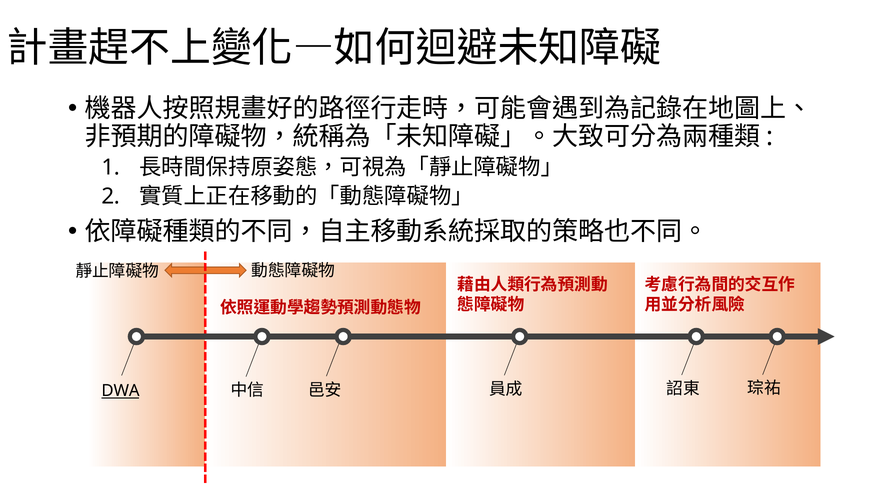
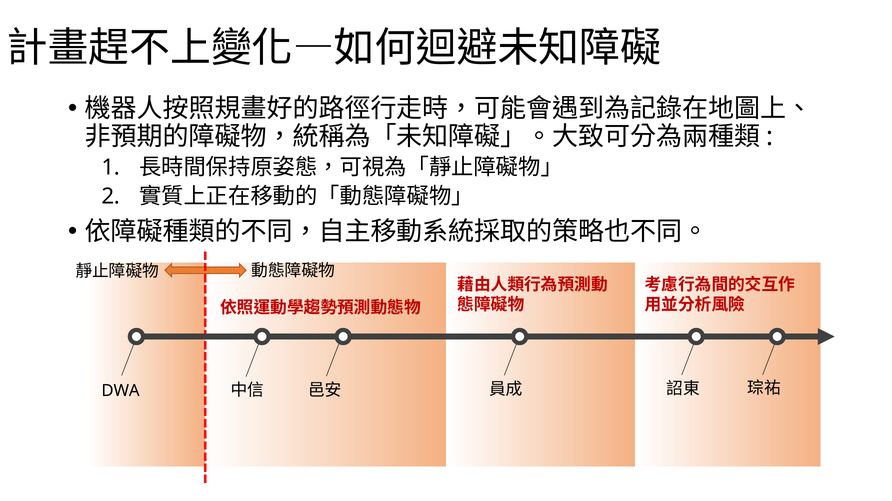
DWA underline: present -> none (121, 392)
